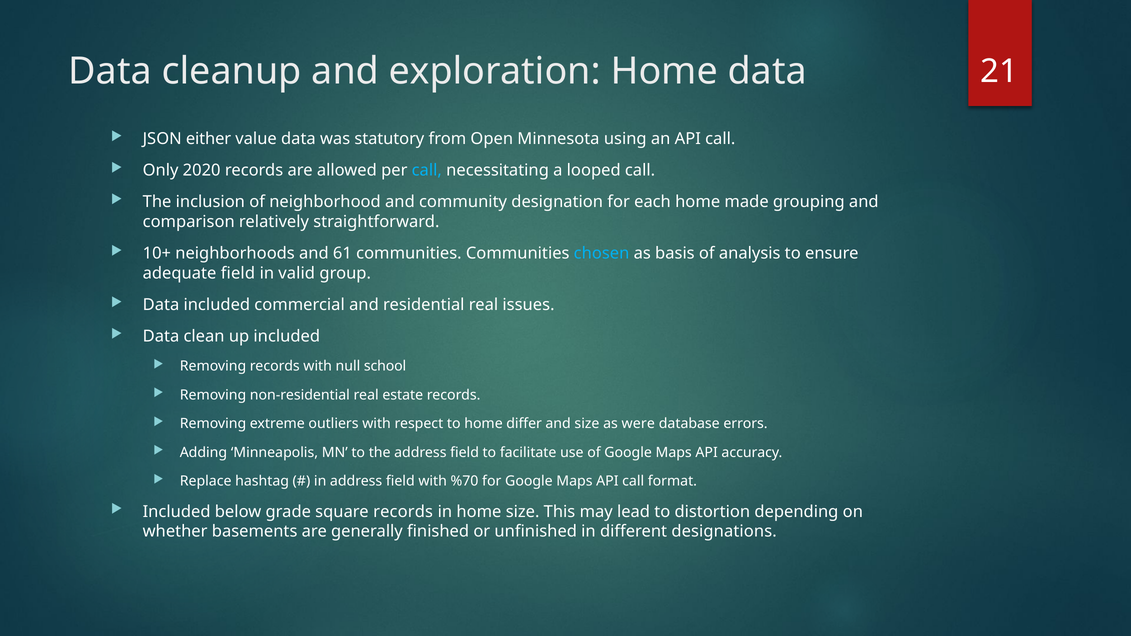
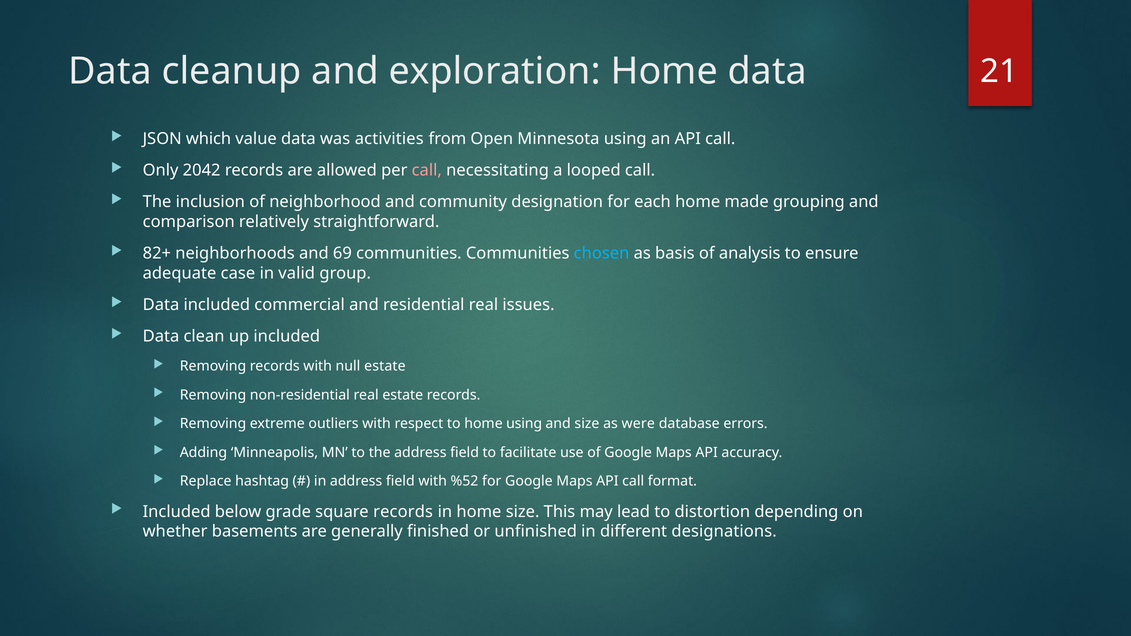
either: either -> which (209, 139)
statutory: statutory -> activities (389, 139)
2020: 2020 -> 2042 (202, 170)
call colour: light blue -> pink (427, 170)
10+: 10+ -> 82+ (157, 253)
61: 61 -> 69 (342, 253)
adequate field: field -> case (238, 273)
null school: school -> estate (385, 366)
home differ: differ -> using (524, 424)
%70: %70 -> %52 (465, 481)
